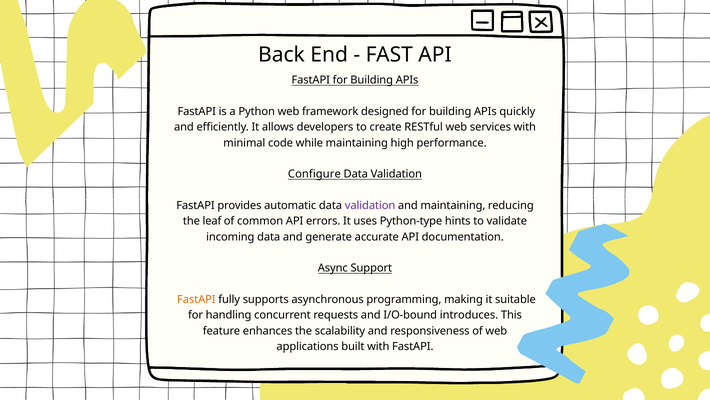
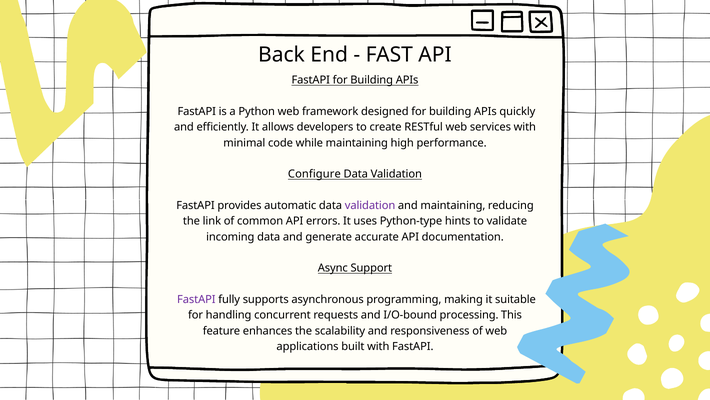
leaf: leaf -> link (212, 221)
FastAPI colour: orange -> purple (196, 299)
introduces: introduces -> processing (469, 315)
